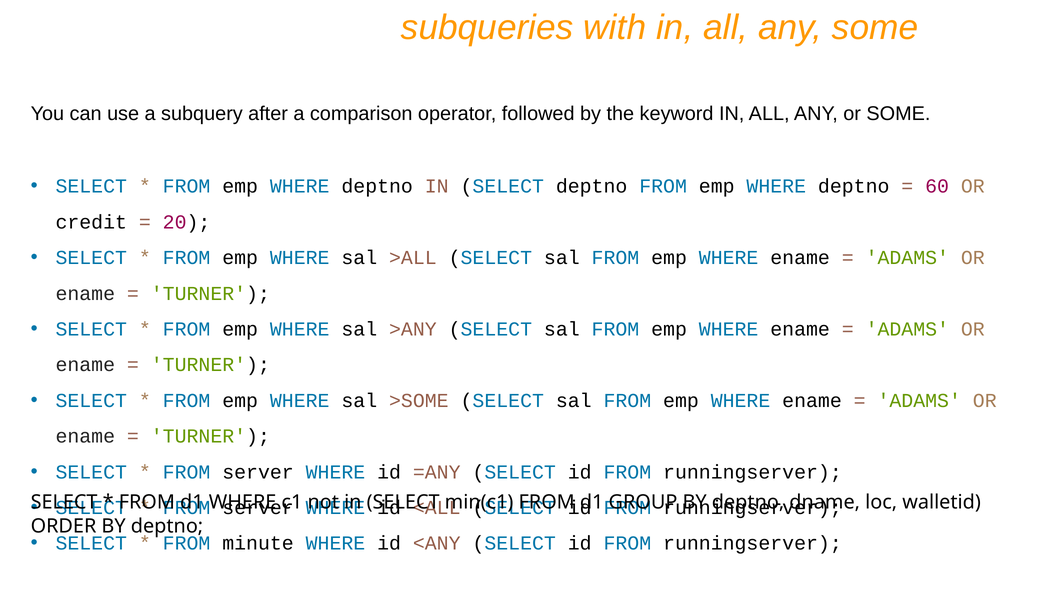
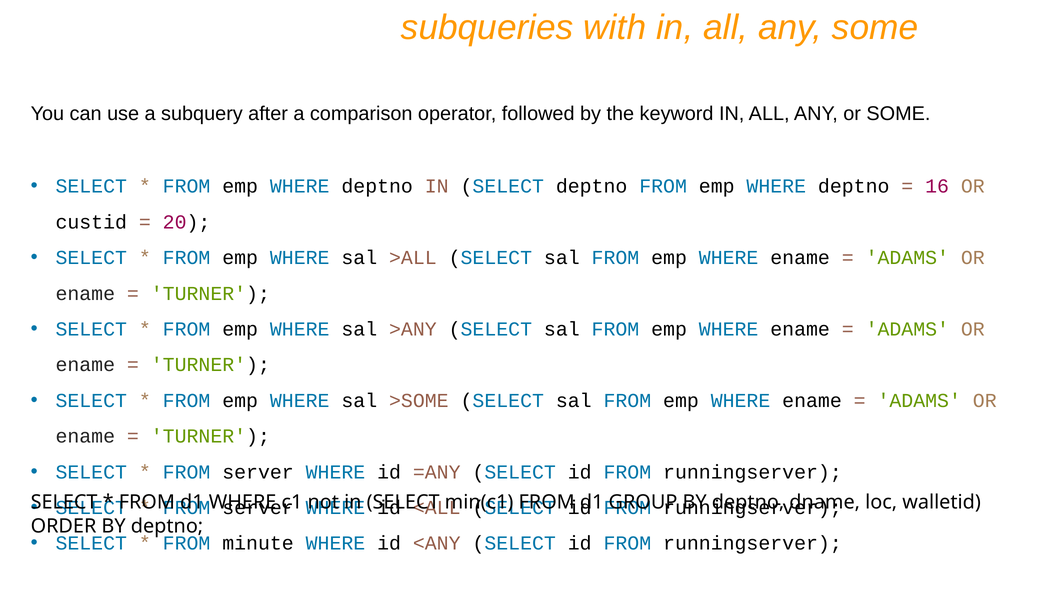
60: 60 -> 16 (937, 187)
credit: credit -> custid (91, 222)
